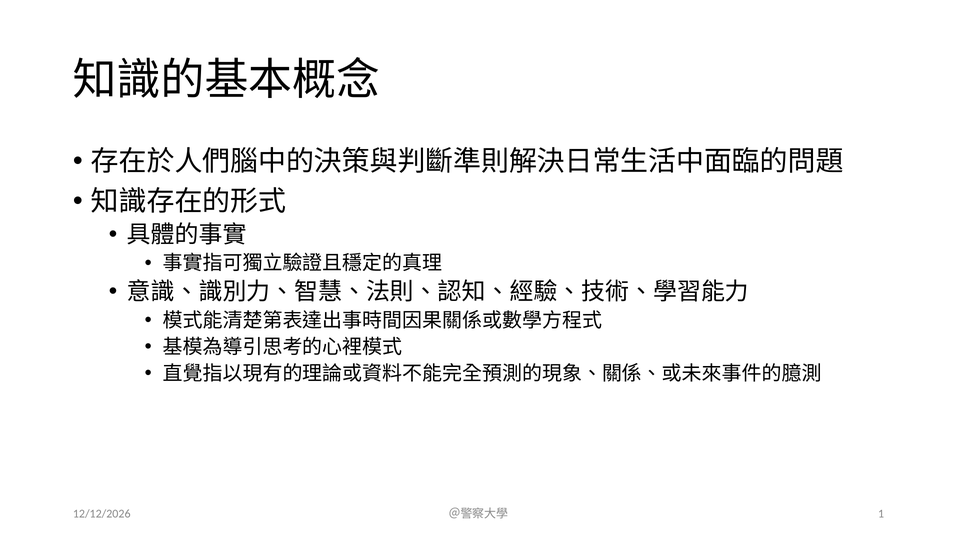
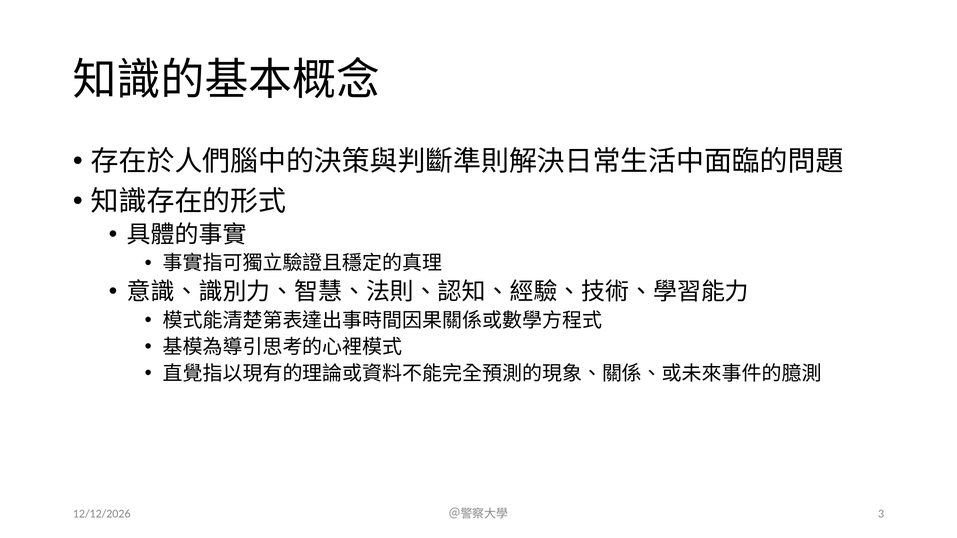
1: 1 -> 3 (881, 514)
